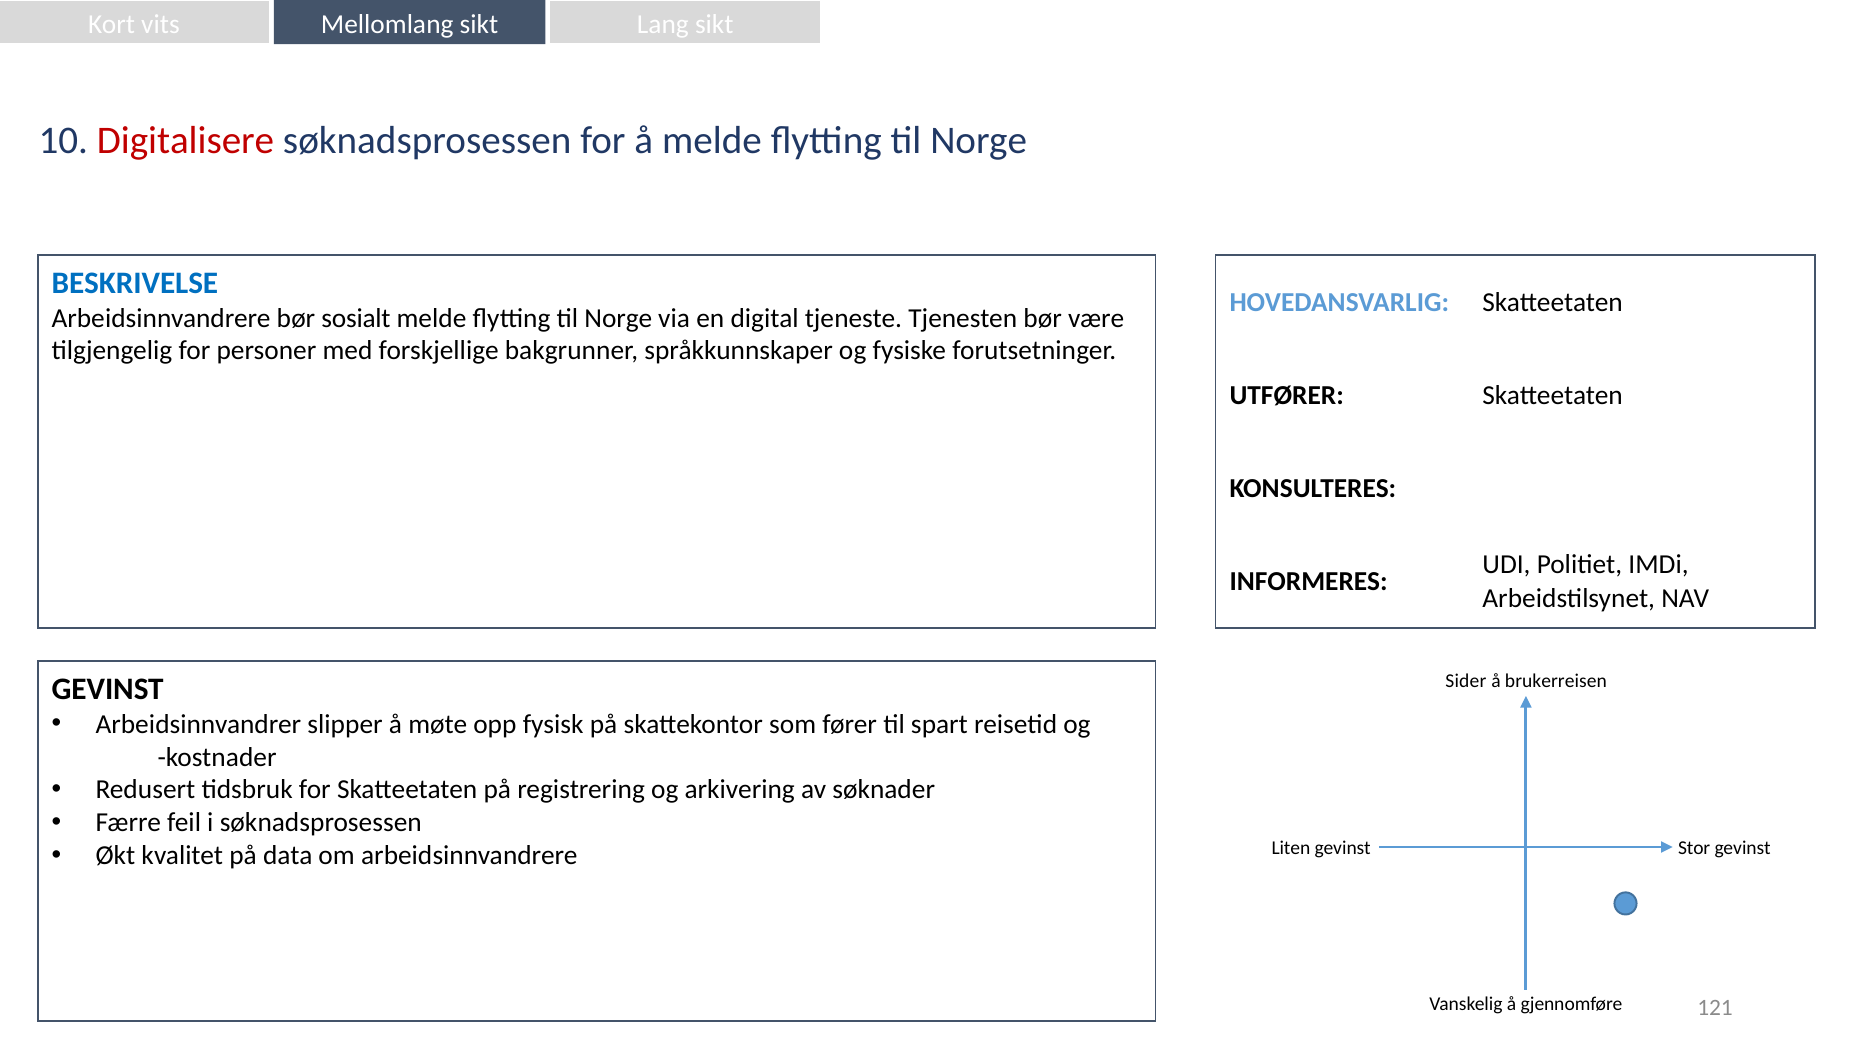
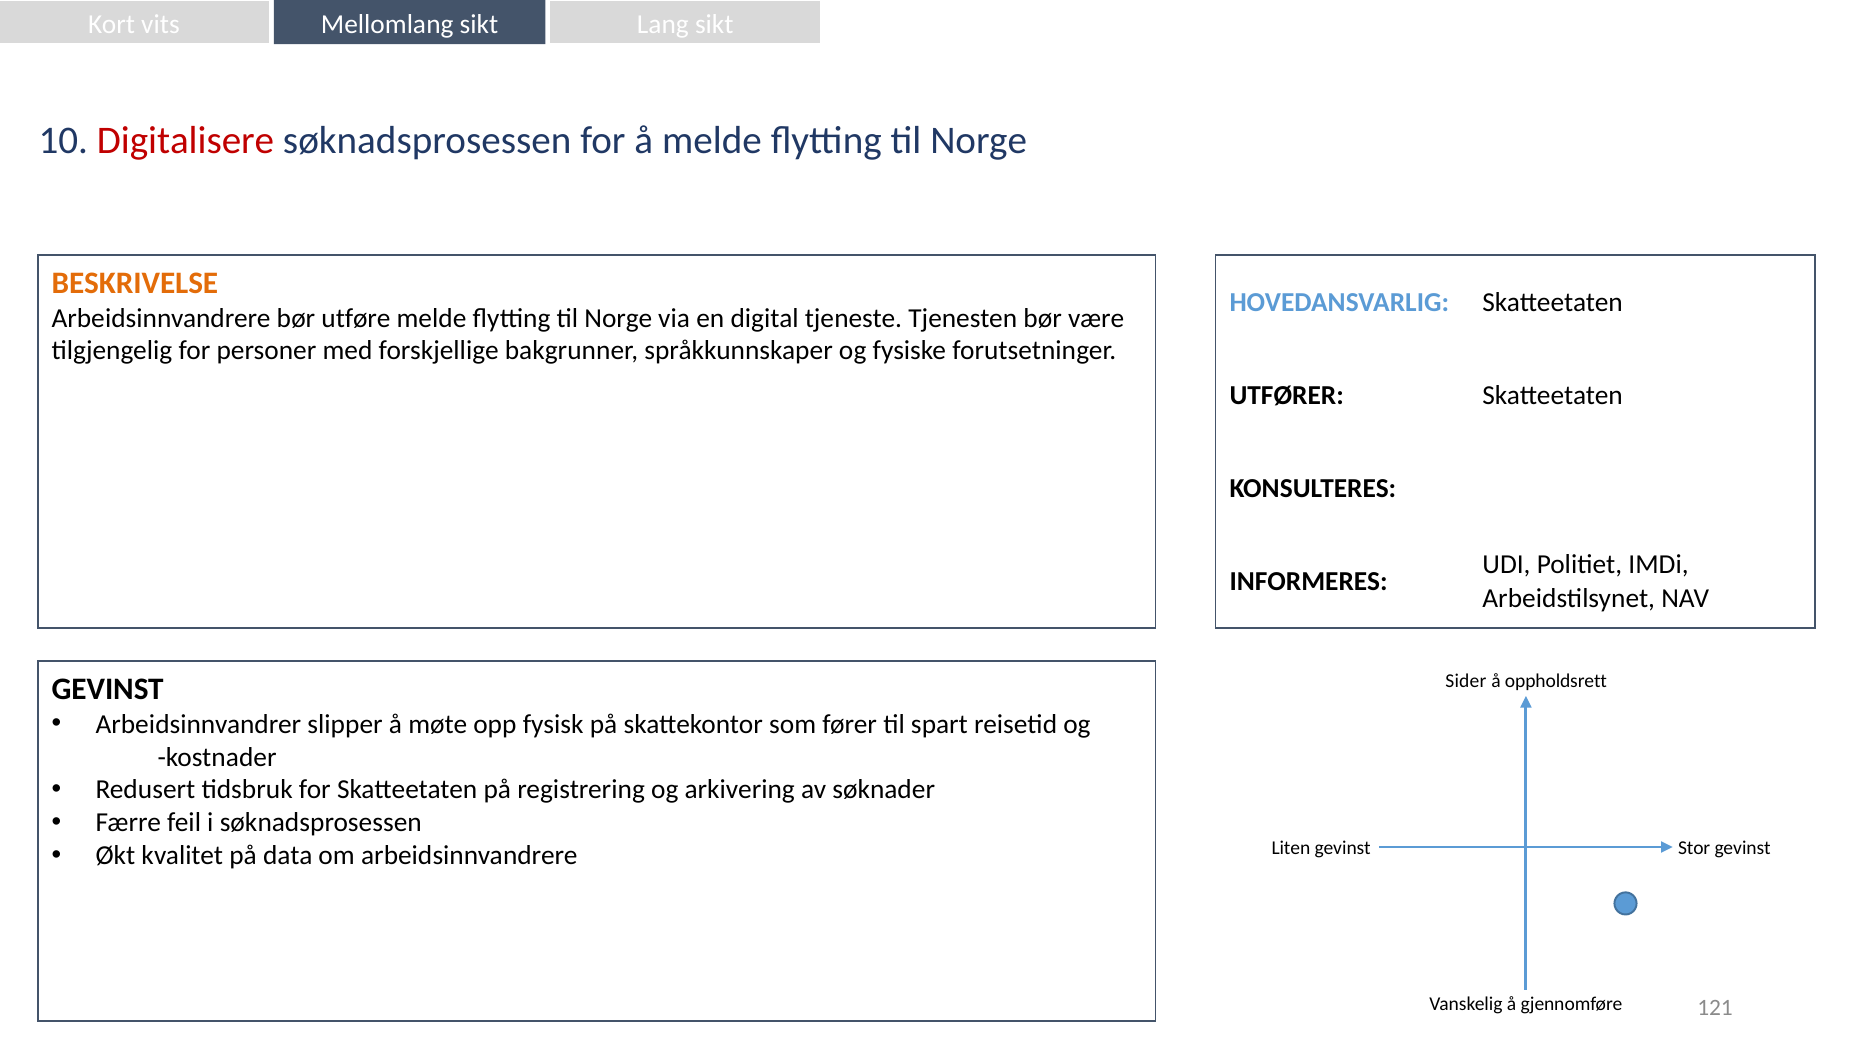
BESKRIVELSE colour: blue -> orange (135, 283)
sosialt: sosialt -> utføre (356, 318)
brukerreisen: brukerreisen -> oppholdsrett (1556, 681)
